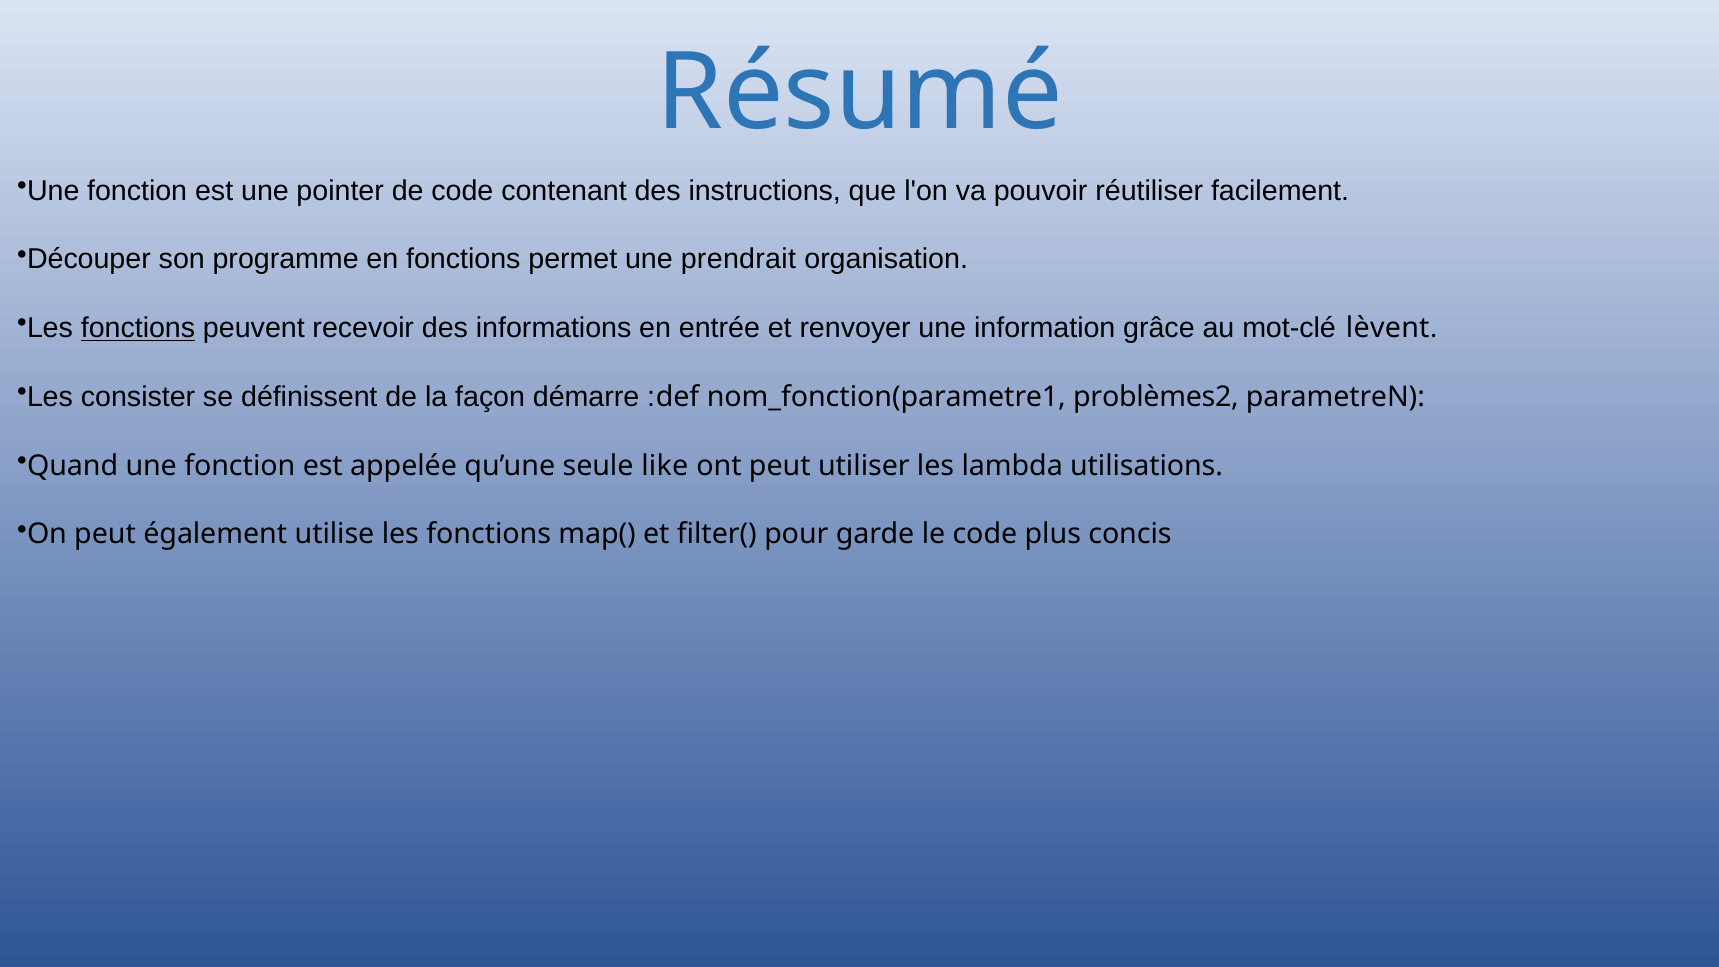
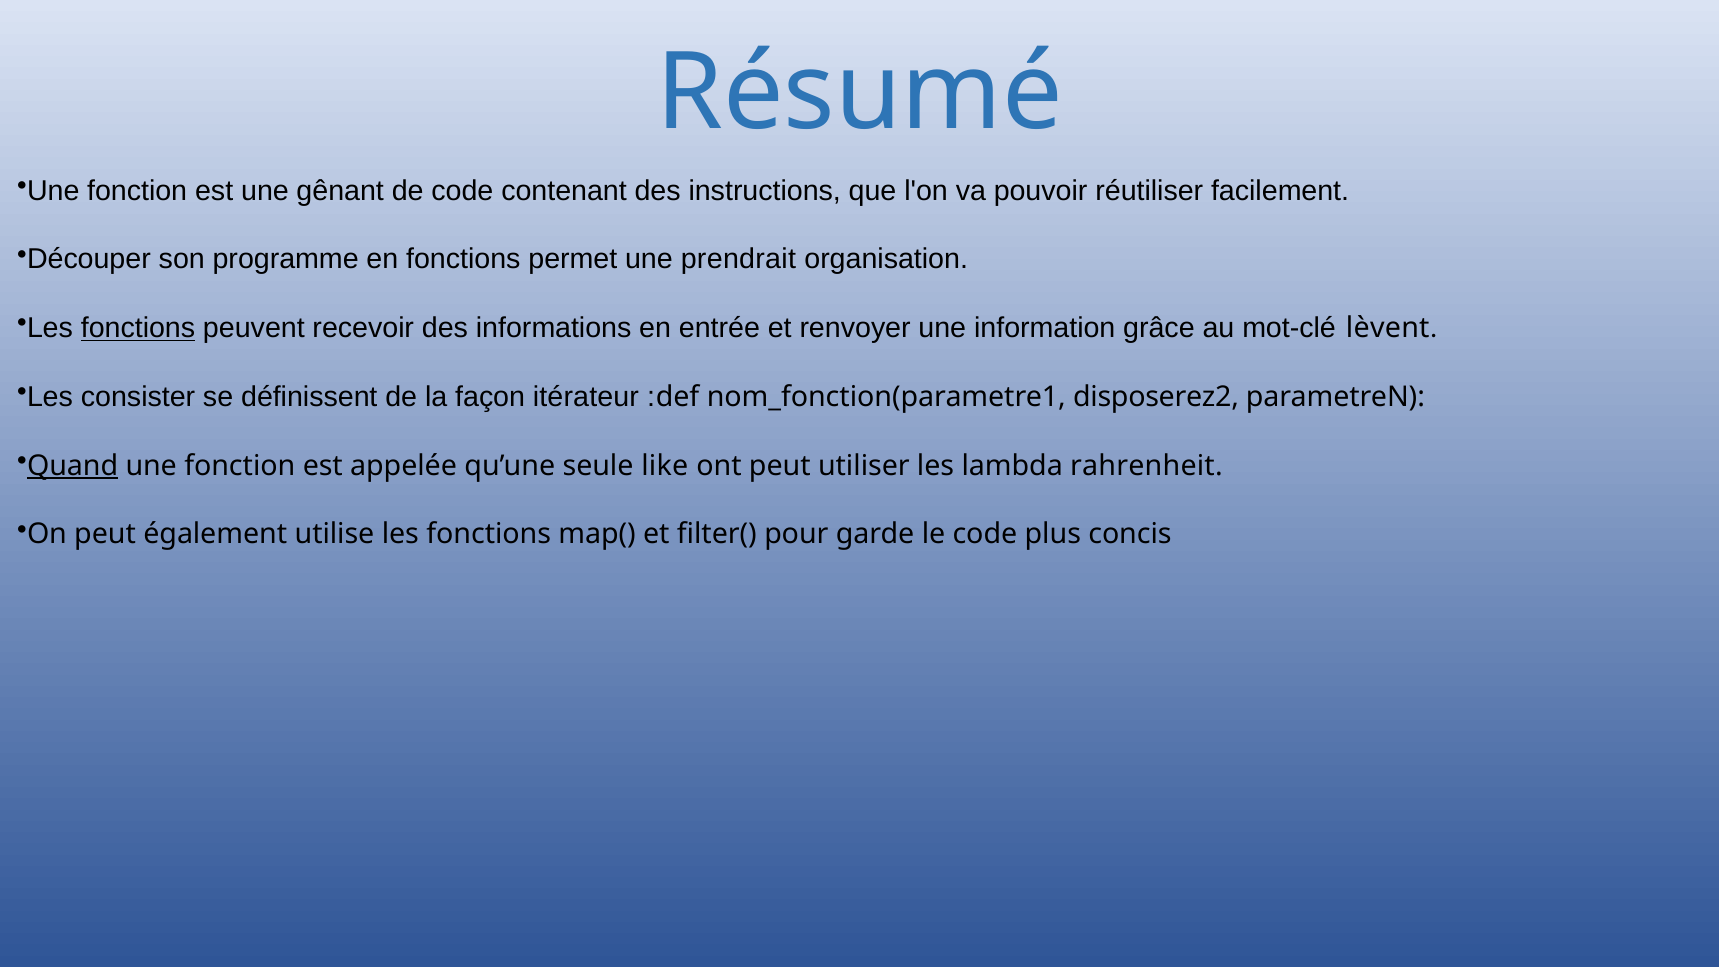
pointer: pointer -> gênant (340, 191)
démarre: démarre -> itérateur (586, 397)
problèmes2: problèmes2 -> disposerez2 (1156, 397)
Quand underline: none -> present (73, 466)
utilisations: utilisations -> rahrenheit (1146, 466)
